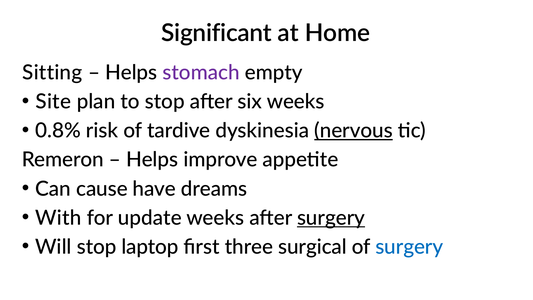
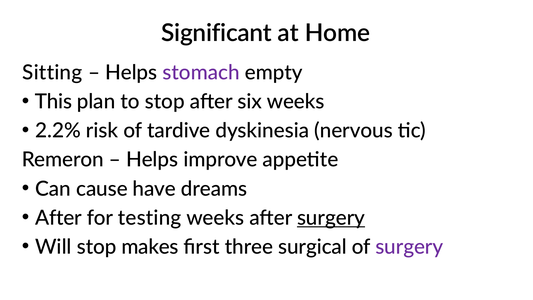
Site: Site -> This (53, 102)
0.8%: 0.8% -> 2.2% (58, 131)
nervous underline: present -> none (353, 131)
With: With -> After (58, 218)
update: update -> testing (150, 218)
laptop: laptop -> makes (150, 247)
surgery colour: blue -> purple (409, 247)
